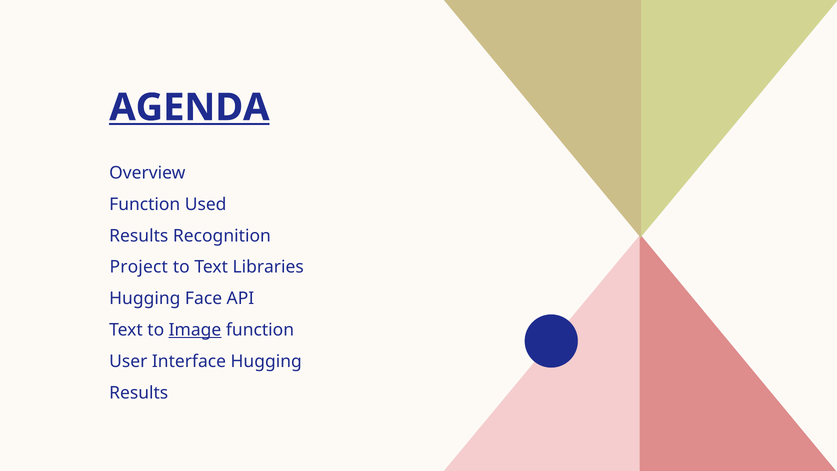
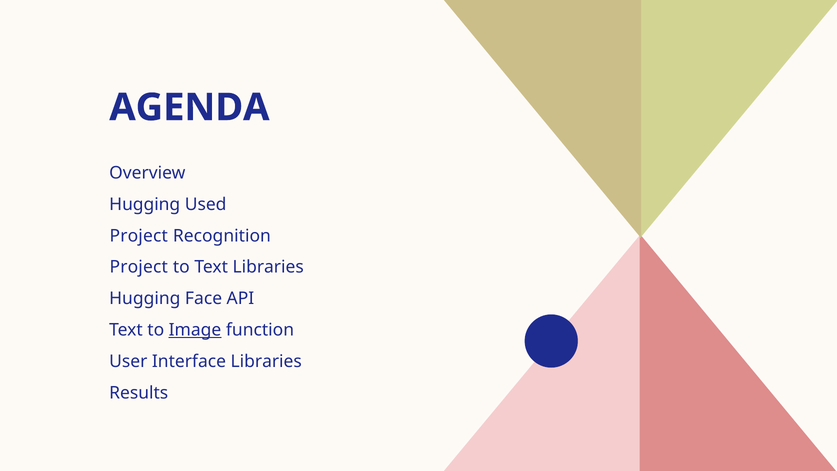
AGENDA underline: present -> none (189, 107)
Function: Function -> Hugging (145, 204)
Results: Results -> Project (139, 236)
Interface Hugging: Hugging -> Libraries (266, 361)
